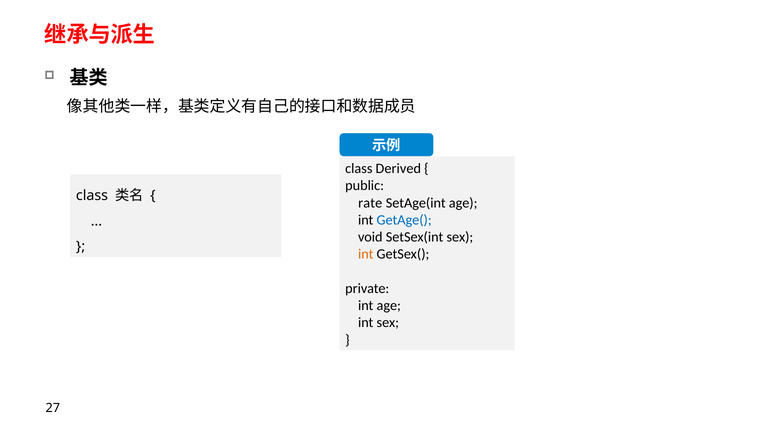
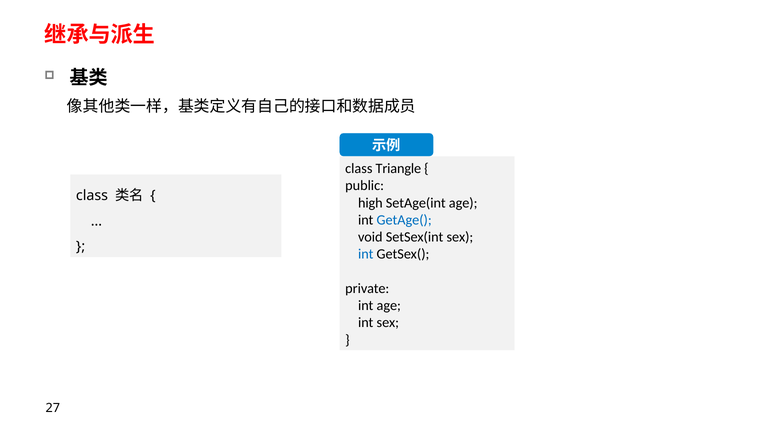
Derived: Derived -> Triangle (398, 168)
rate: rate -> high (370, 203)
int colour: orange -> blue (366, 254)
